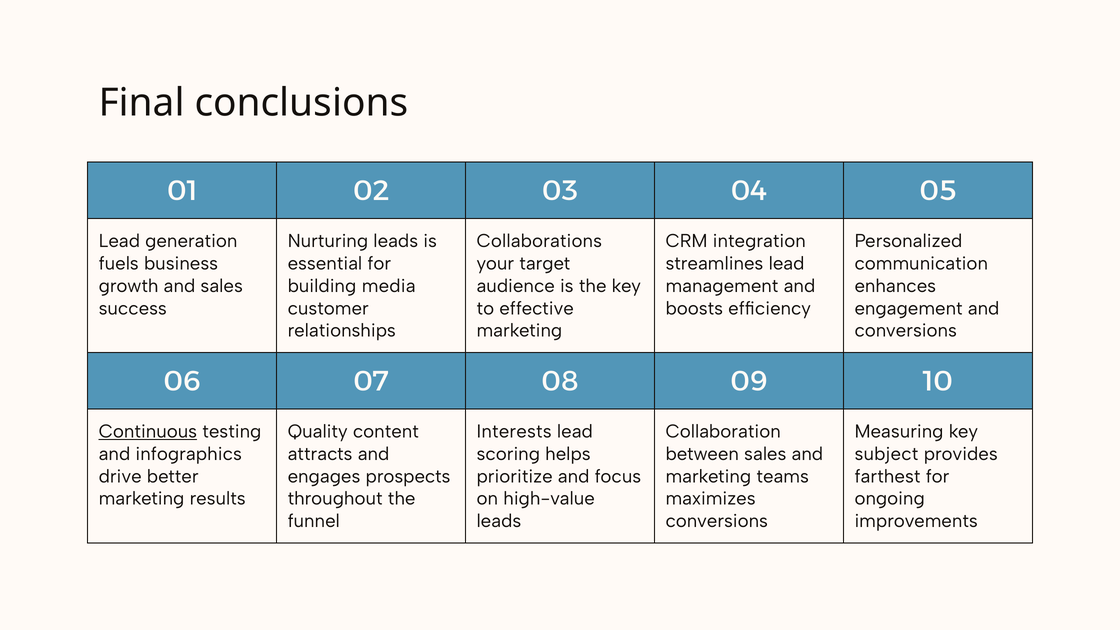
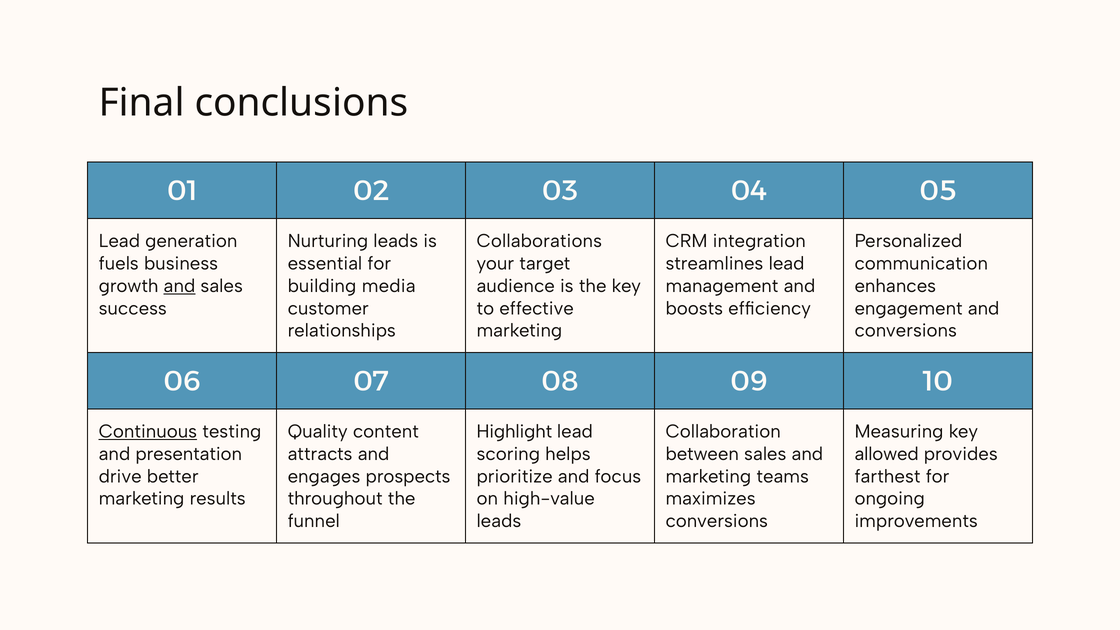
and underline: none -> present (179, 286)
Interests: Interests -> Highlight (514, 432)
infographics: infographics -> presentation (189, 454)
subject: subject -> allowed (887, 454)
